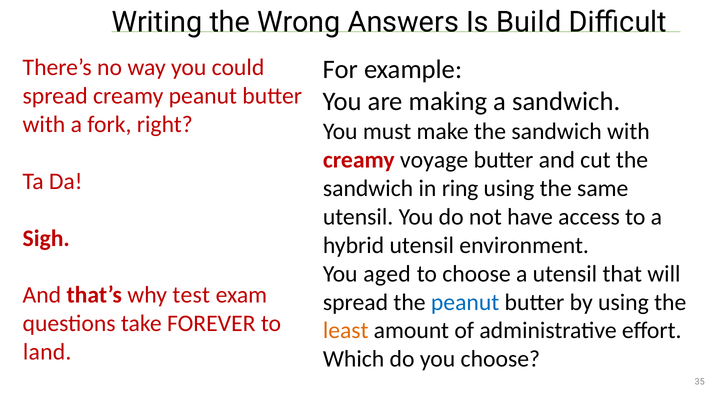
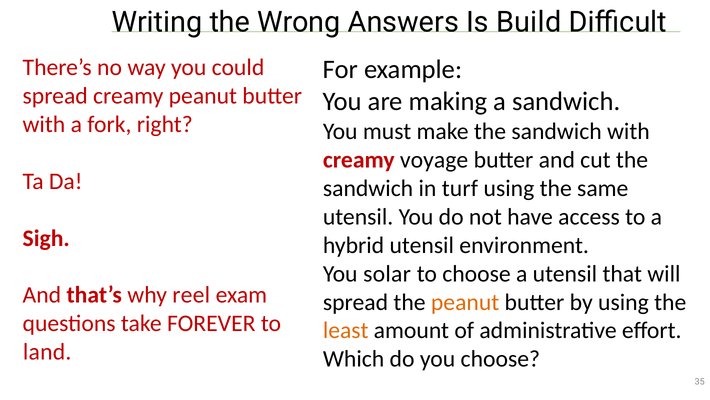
ring: ring -> turf (460, 188)
aged: aged -> solar (387, 273)
test: test -> reel (191, 295)
peanut colour: blue -> orange (465, 302)
